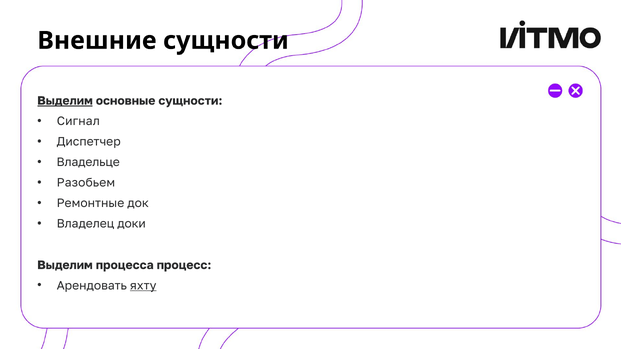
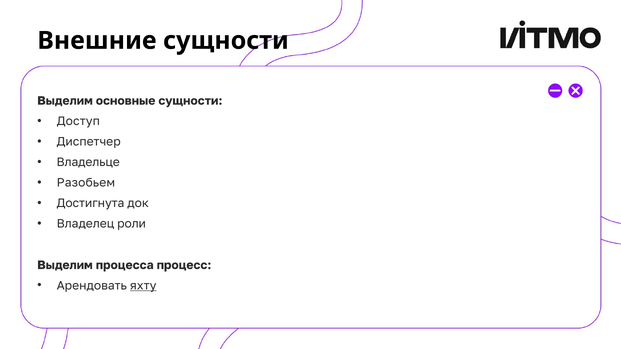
Выделим underline: present -> none (65, 101)
Сигнал: Сигнал -> Доступ (78, 121)
Ремонтные: Ремонтные -> Достигнута (91, 204)
доки: доки -> роли (132, 224)
